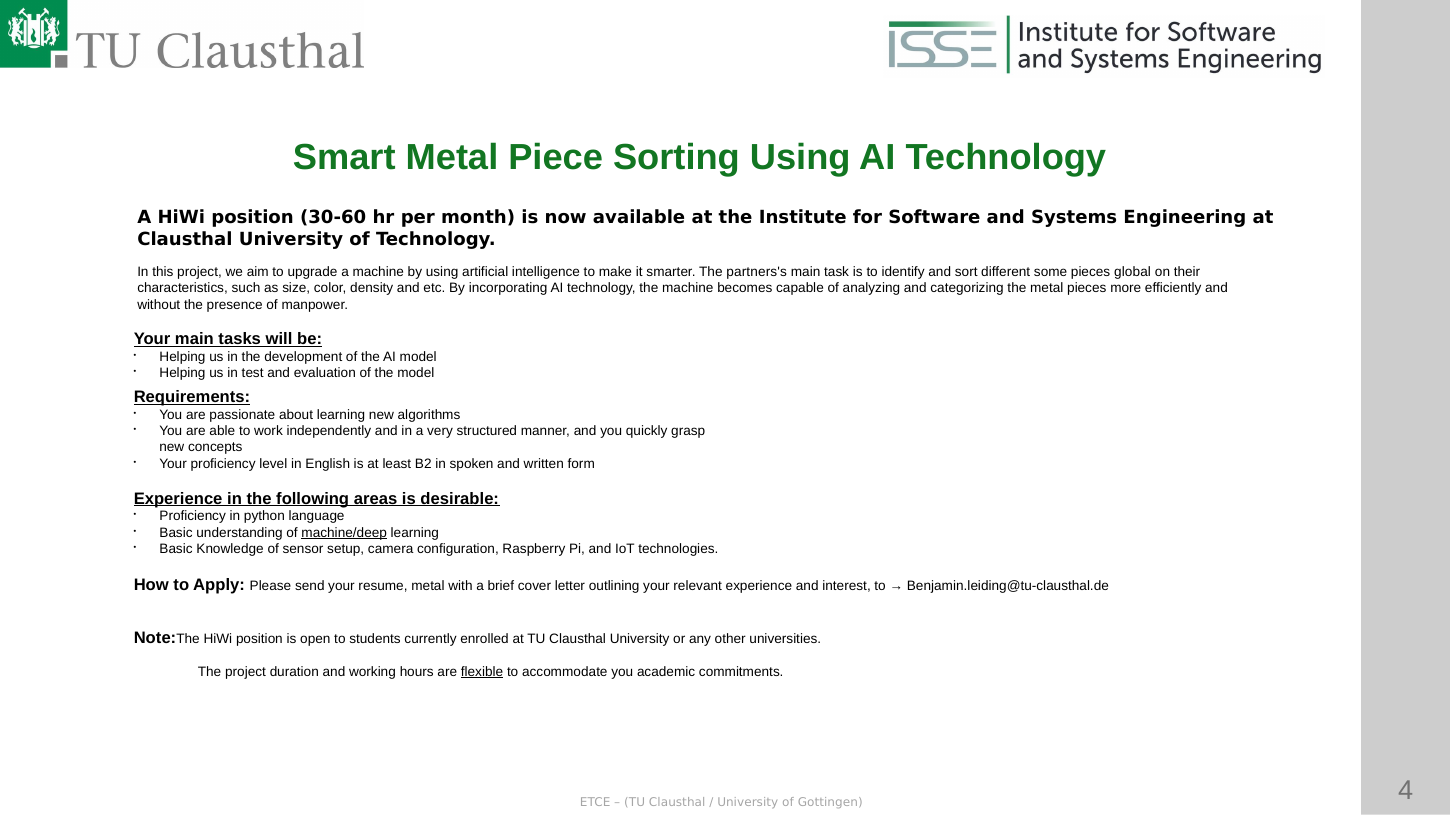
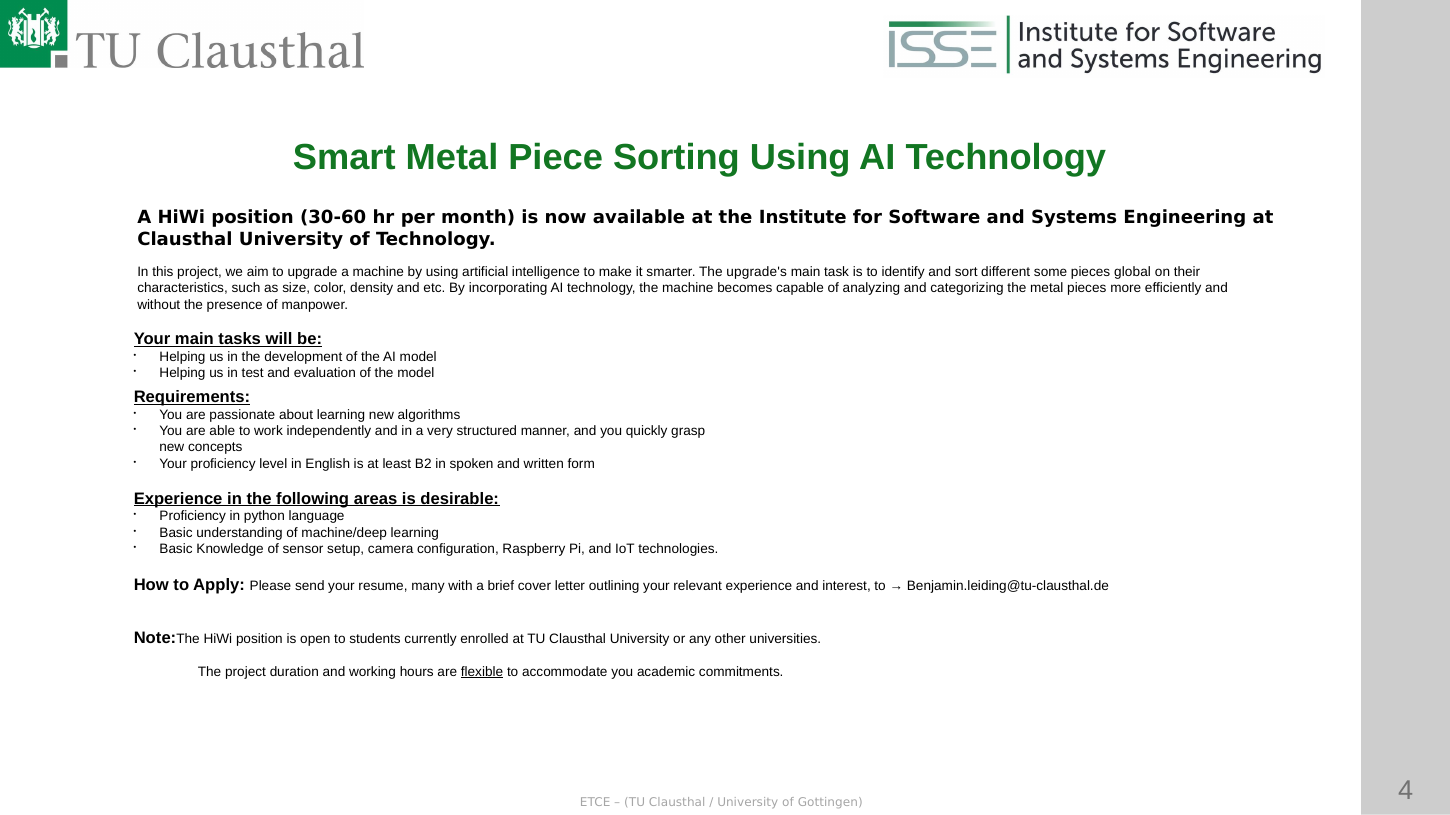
partners's: partners's -> upgrade's (757, 272)
machine/deep underline: present -> none (344, 533)
resume metal: metal -> many (428, 586)
